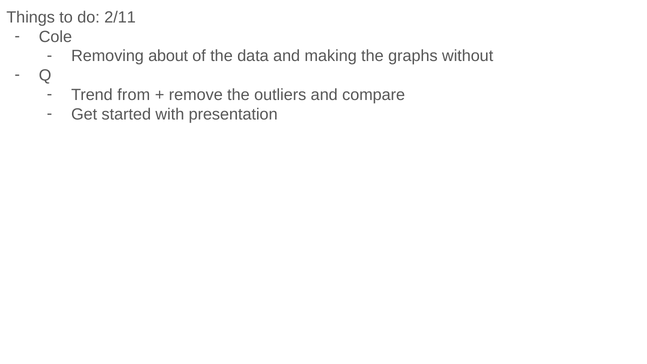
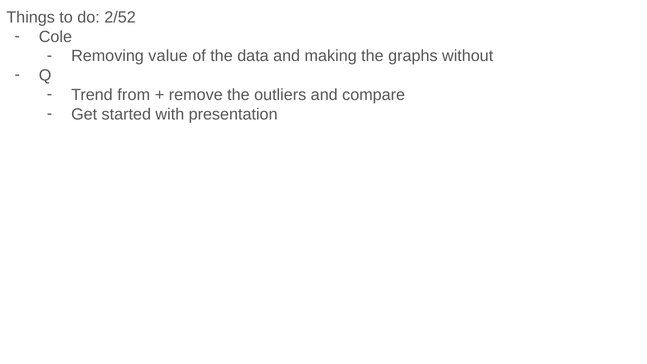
2/11: 2/11 -> 2/52 (120, 17)
about: about -> value (168, 56)
